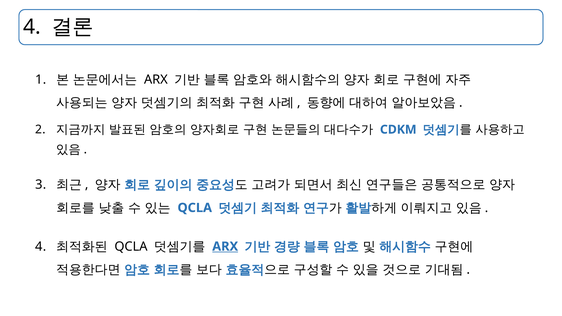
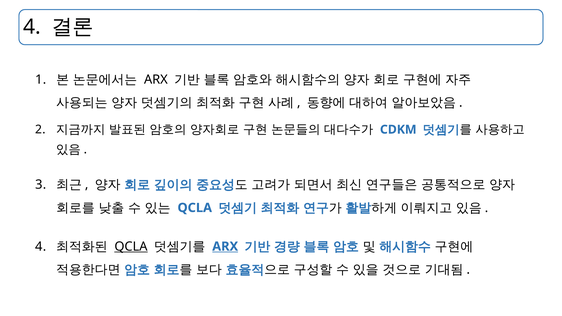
QCLA underline: none -> present (131, 247)
